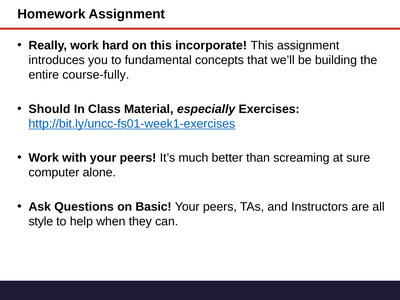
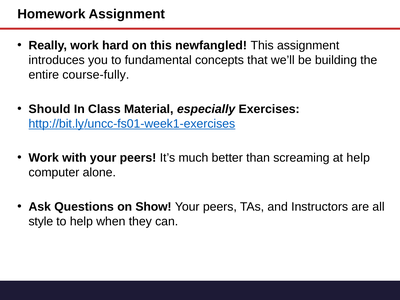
incorporate: incorporate -> newfangled (211, 46)
at sure: sure -> help (358, 158)
Basic: Basic -> Show (154, 207)
